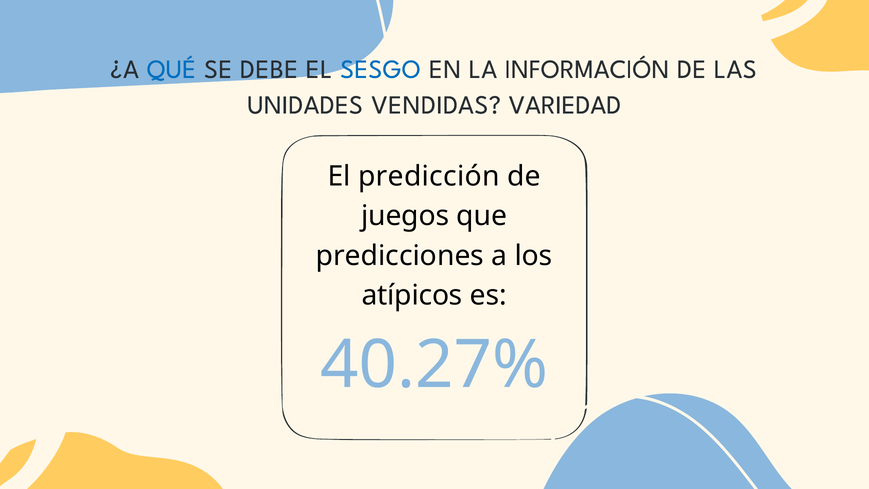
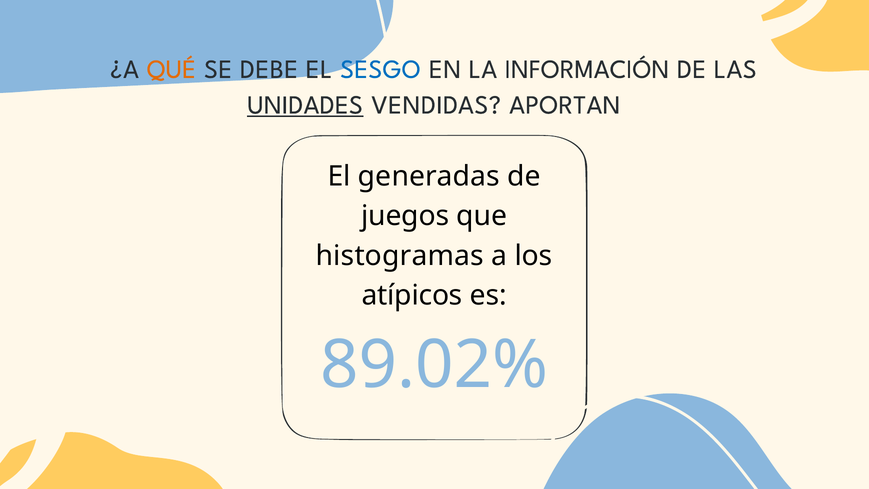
QUÉ colour: blue -> orange (171, 69)
UNIDADES underline: none -> present (305, 105)
VARIEDAD: VARIEDAD -> APORTAN (565, 105)
predicción: predicción -> generadas (429, 176)
predicciones: predicciones -> histogramas (400, 256)
40.27%: 40.27% -> 89.02% (434, 365)
